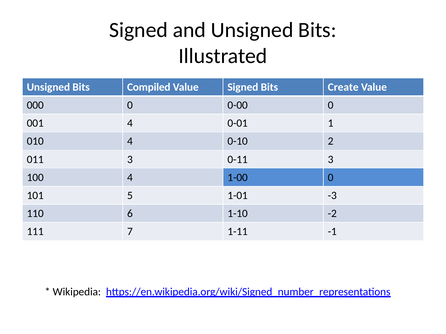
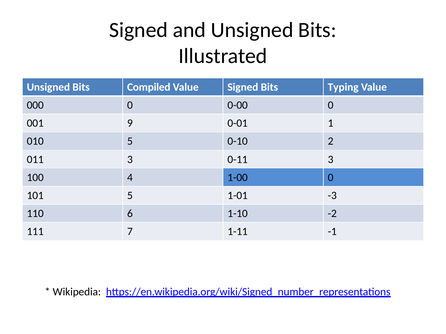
Create: Create -> Typing (343, 87)
001 4: 4 -> 9 (130, 123)
010 4: 4 -> 5 (130, 141)
